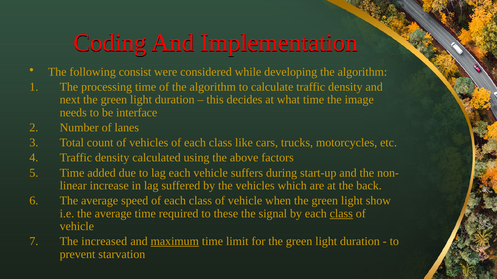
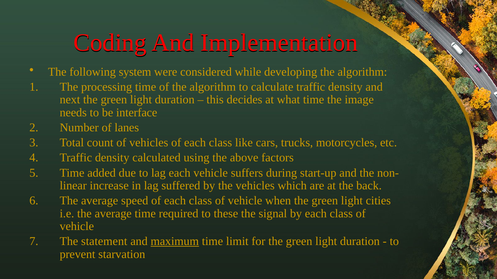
consist: consist -> system (135, 72)
show: show -> cities (378, 201)
class underline: present -> none (341, 214)
increased: increased -> statement (104, 242)
